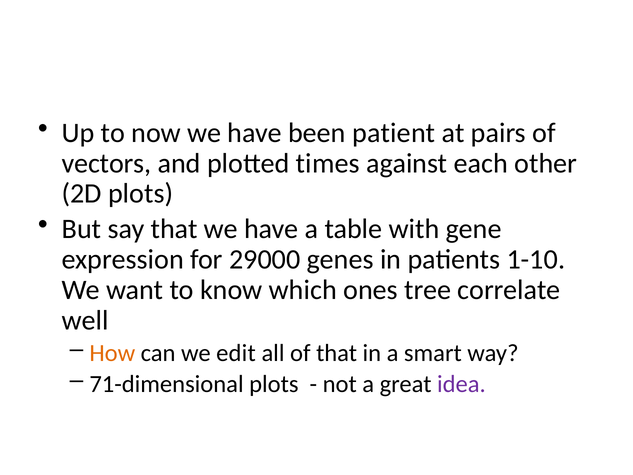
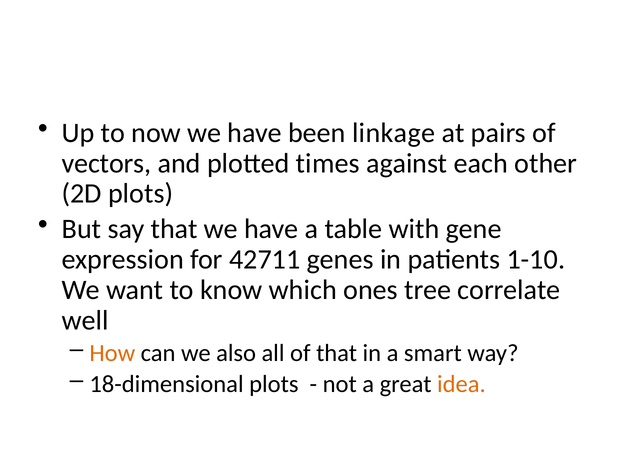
patient: patient -> linkage (394, 133)
29000: 29000 -> 42711 (265, 259)
edit: edit -> also (236, 353)
71-dimensional: 71-dimensional -> 18-dimensional (167, 384)
idea colour: purple -> orange (461, 384)
